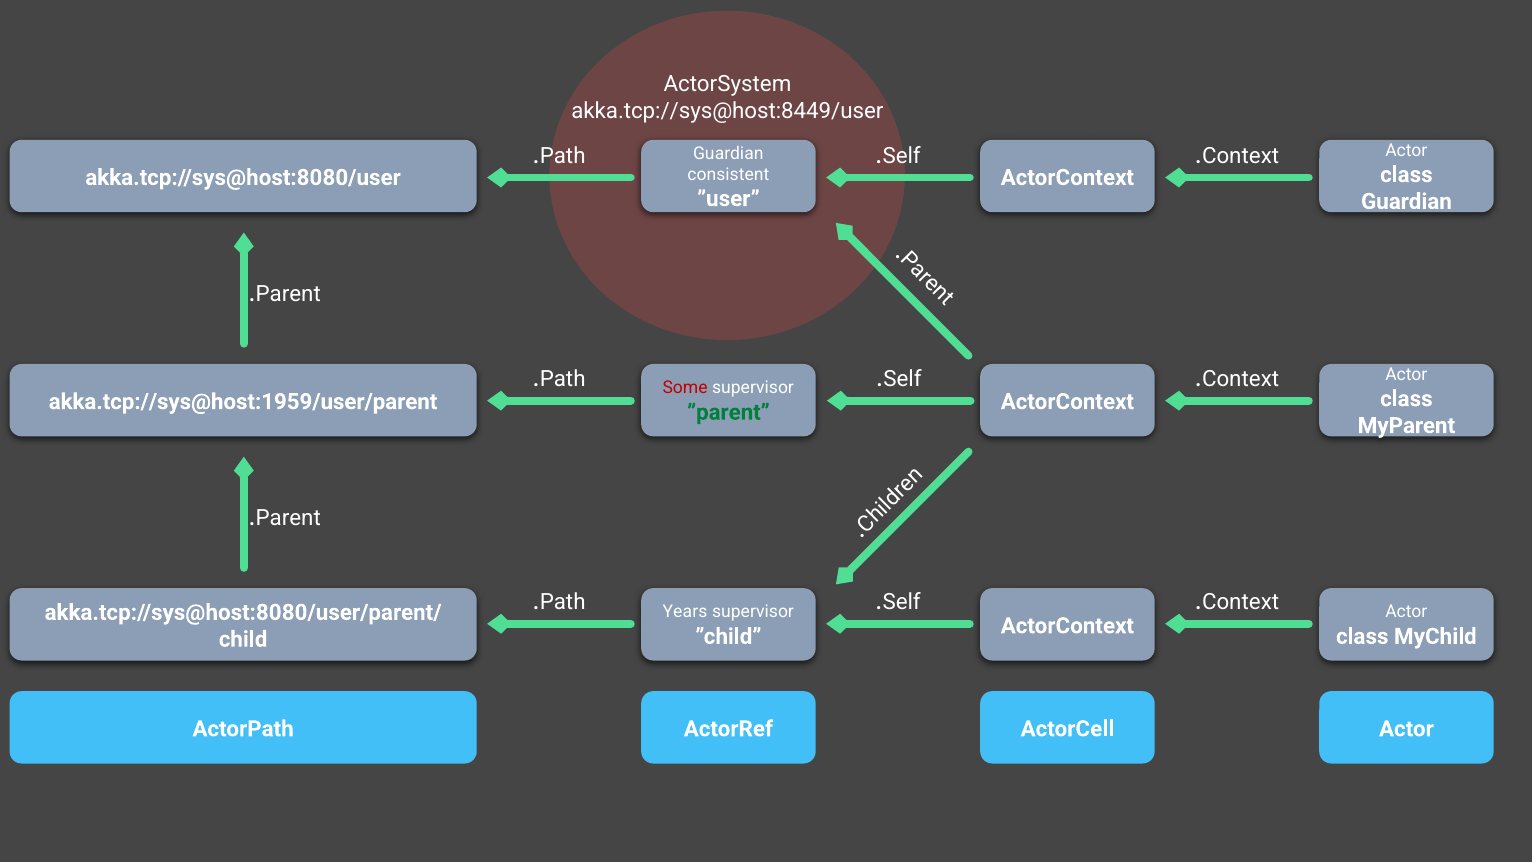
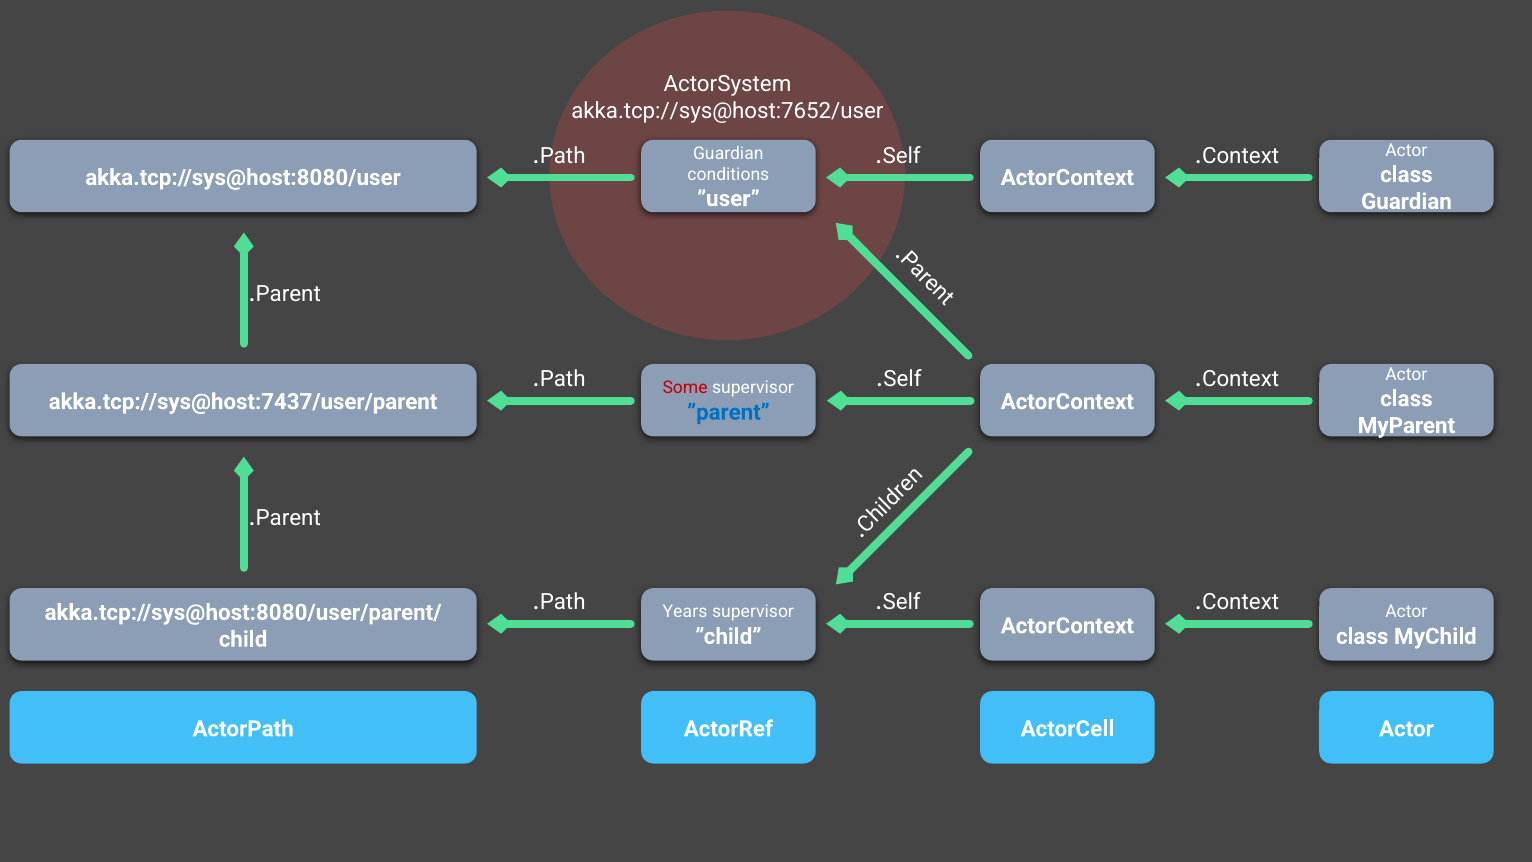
akka.tcp://sys@host:8449/user: akka.tcp://sys@host:8449/user -> akka.tcp://sys@host:7652/user (727, 111)
consistent: consistent -> conditions (728, 174)
akka.tcp://sys@host:1959/user/parent: akka.tcp://sys@host:1959/user/parent -> akka.tcp://sys@host:7437/user/parent (243, 402)
”parent colour: green -> blue (728, 412)
